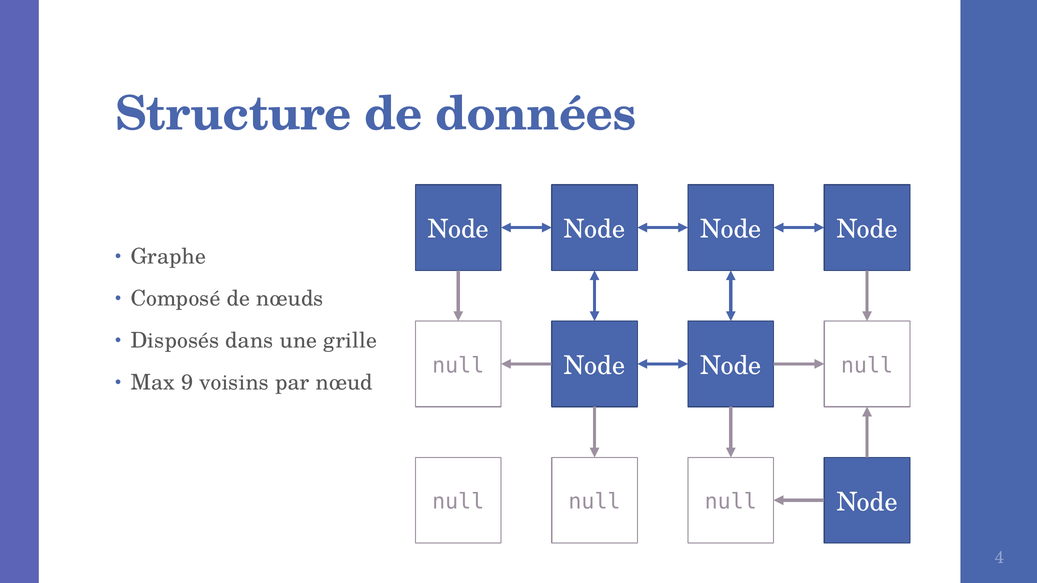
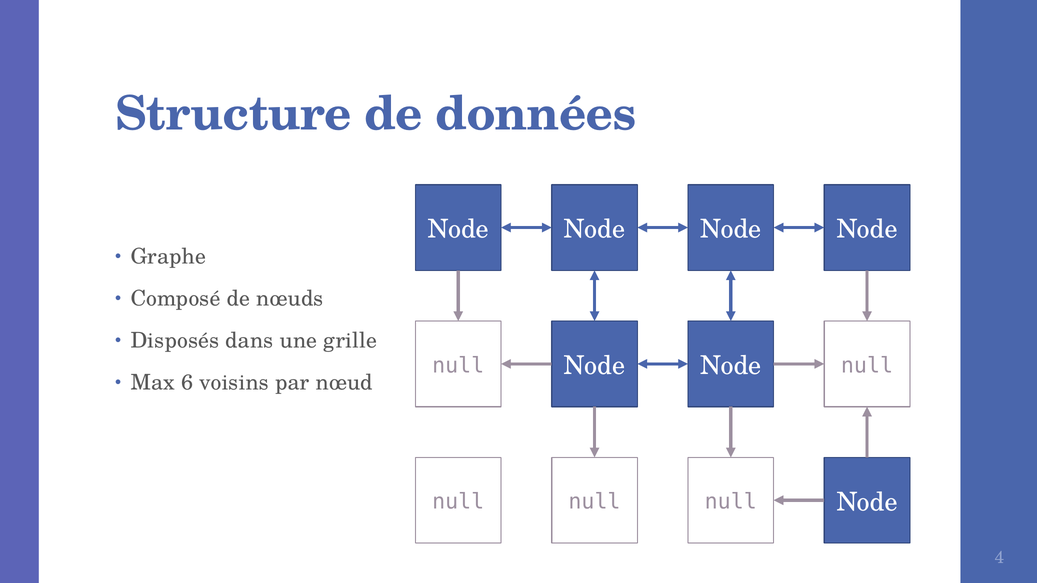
9: 9 -> 6 (187, 383)
